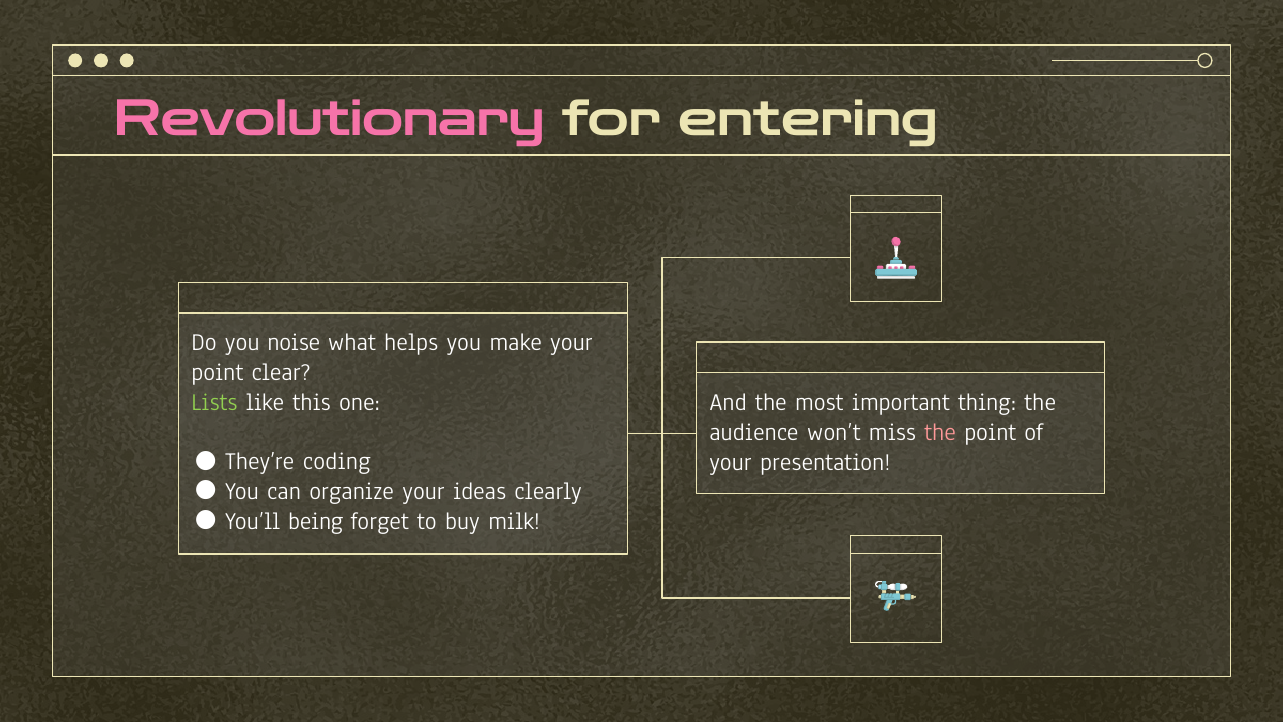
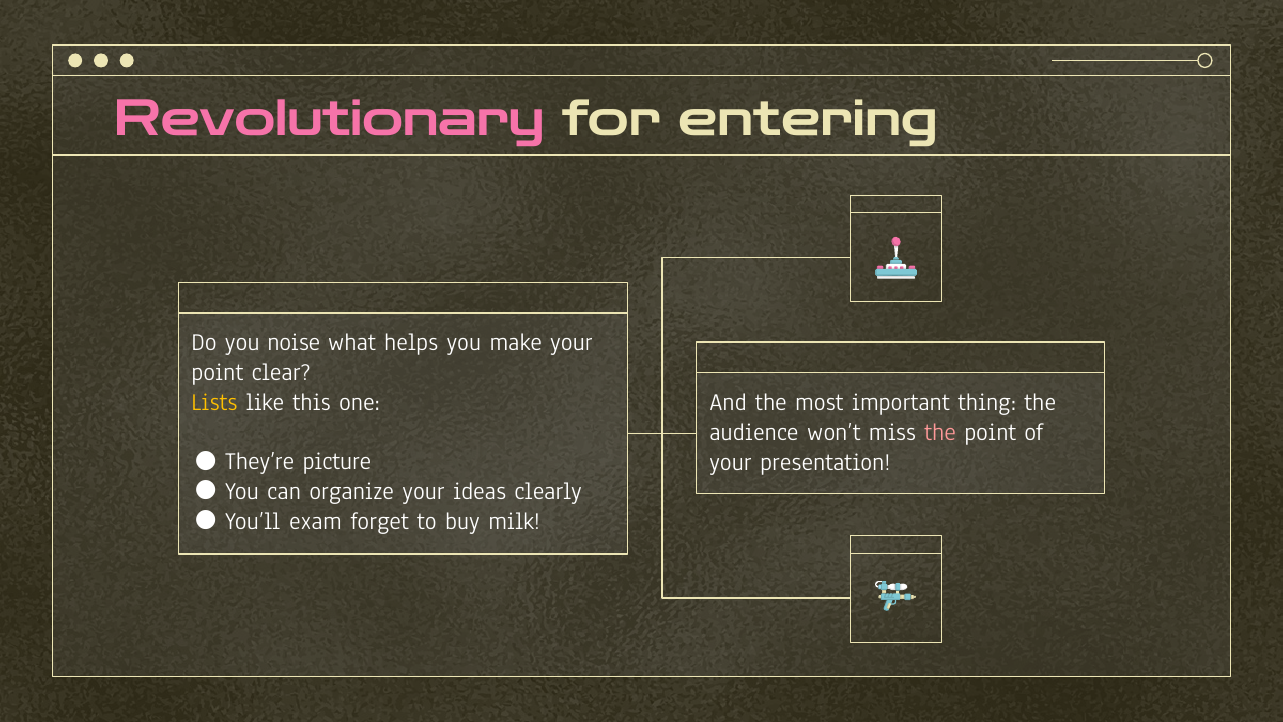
Lists colour: light green -> yellow (214, 402)
coding: coding -> picture (337, 461)
being: being -> exam (315, 521)
